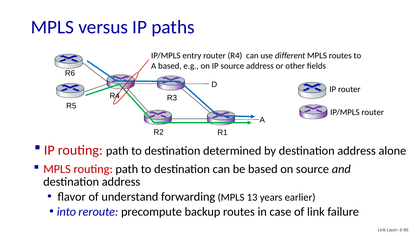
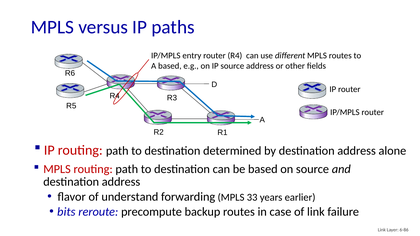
13: 13 -> 33 (252, 197)
into: into -> bits (66, 212)
